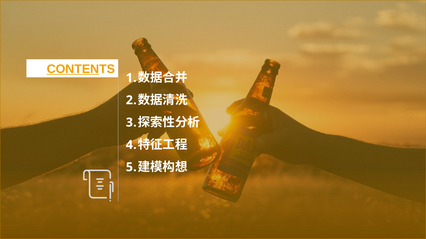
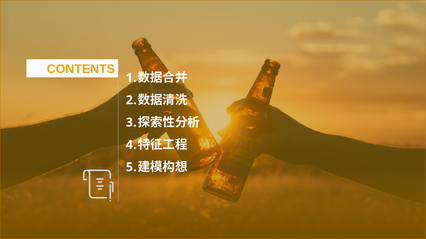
CONTEN underline: present -> none (73, 69)
